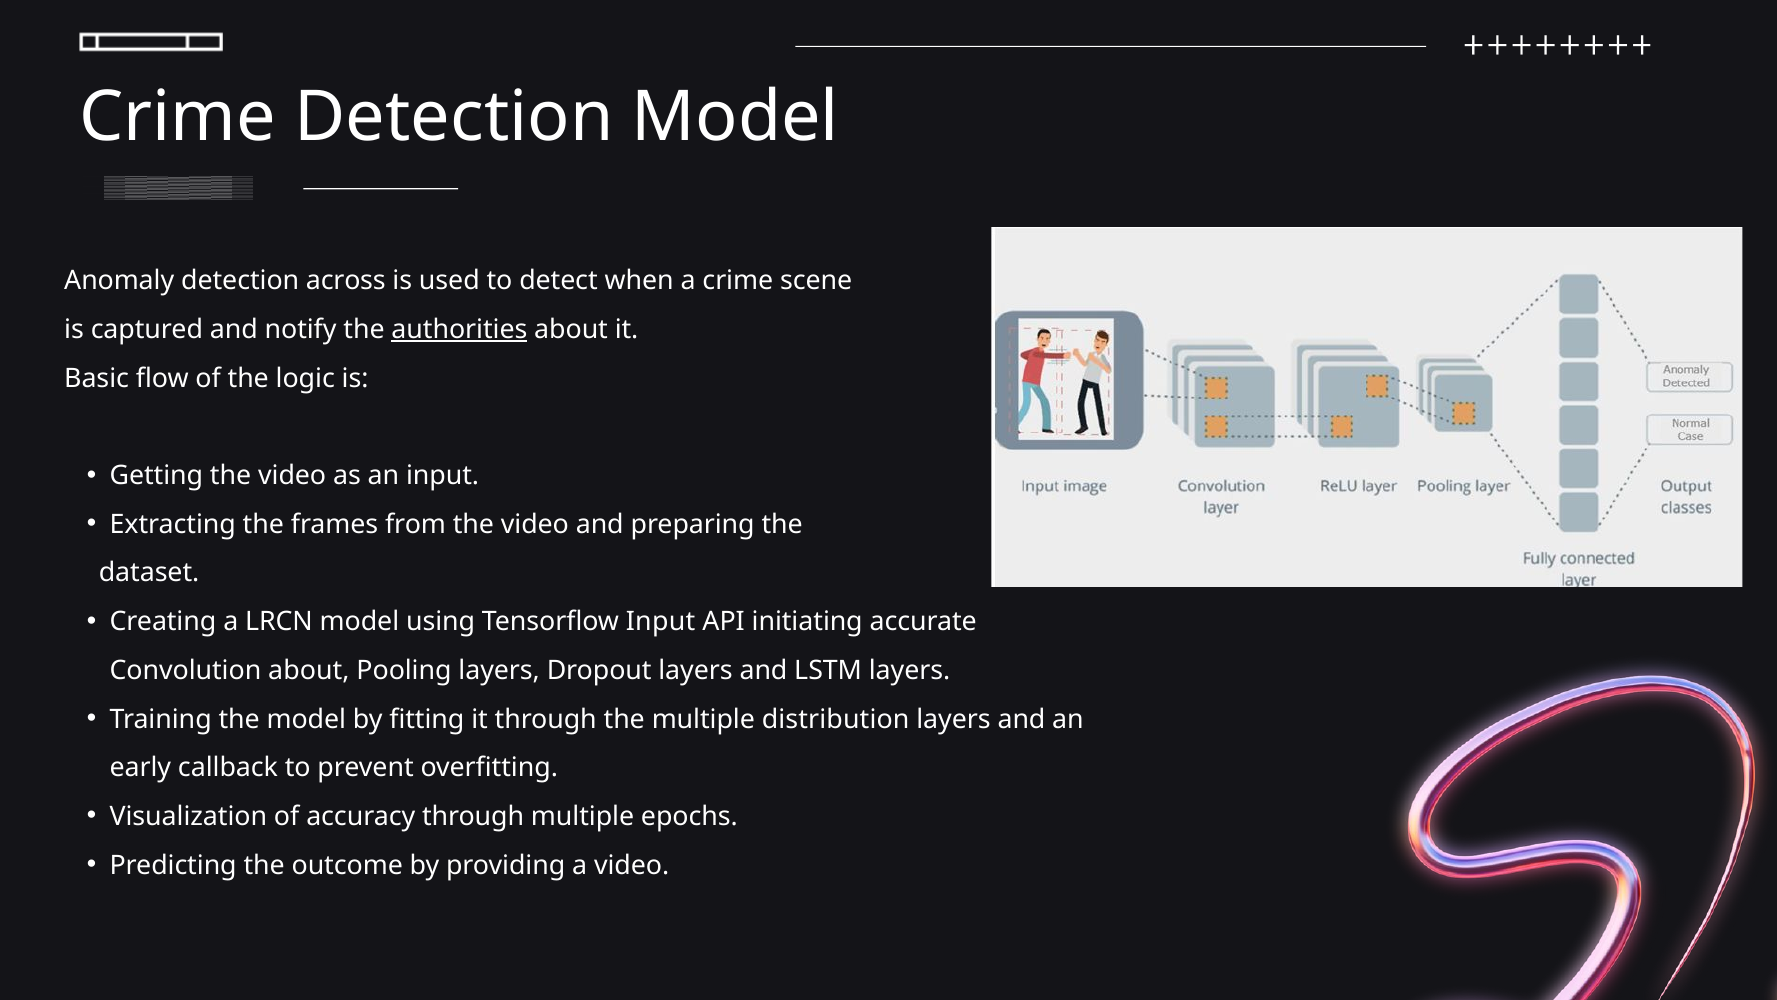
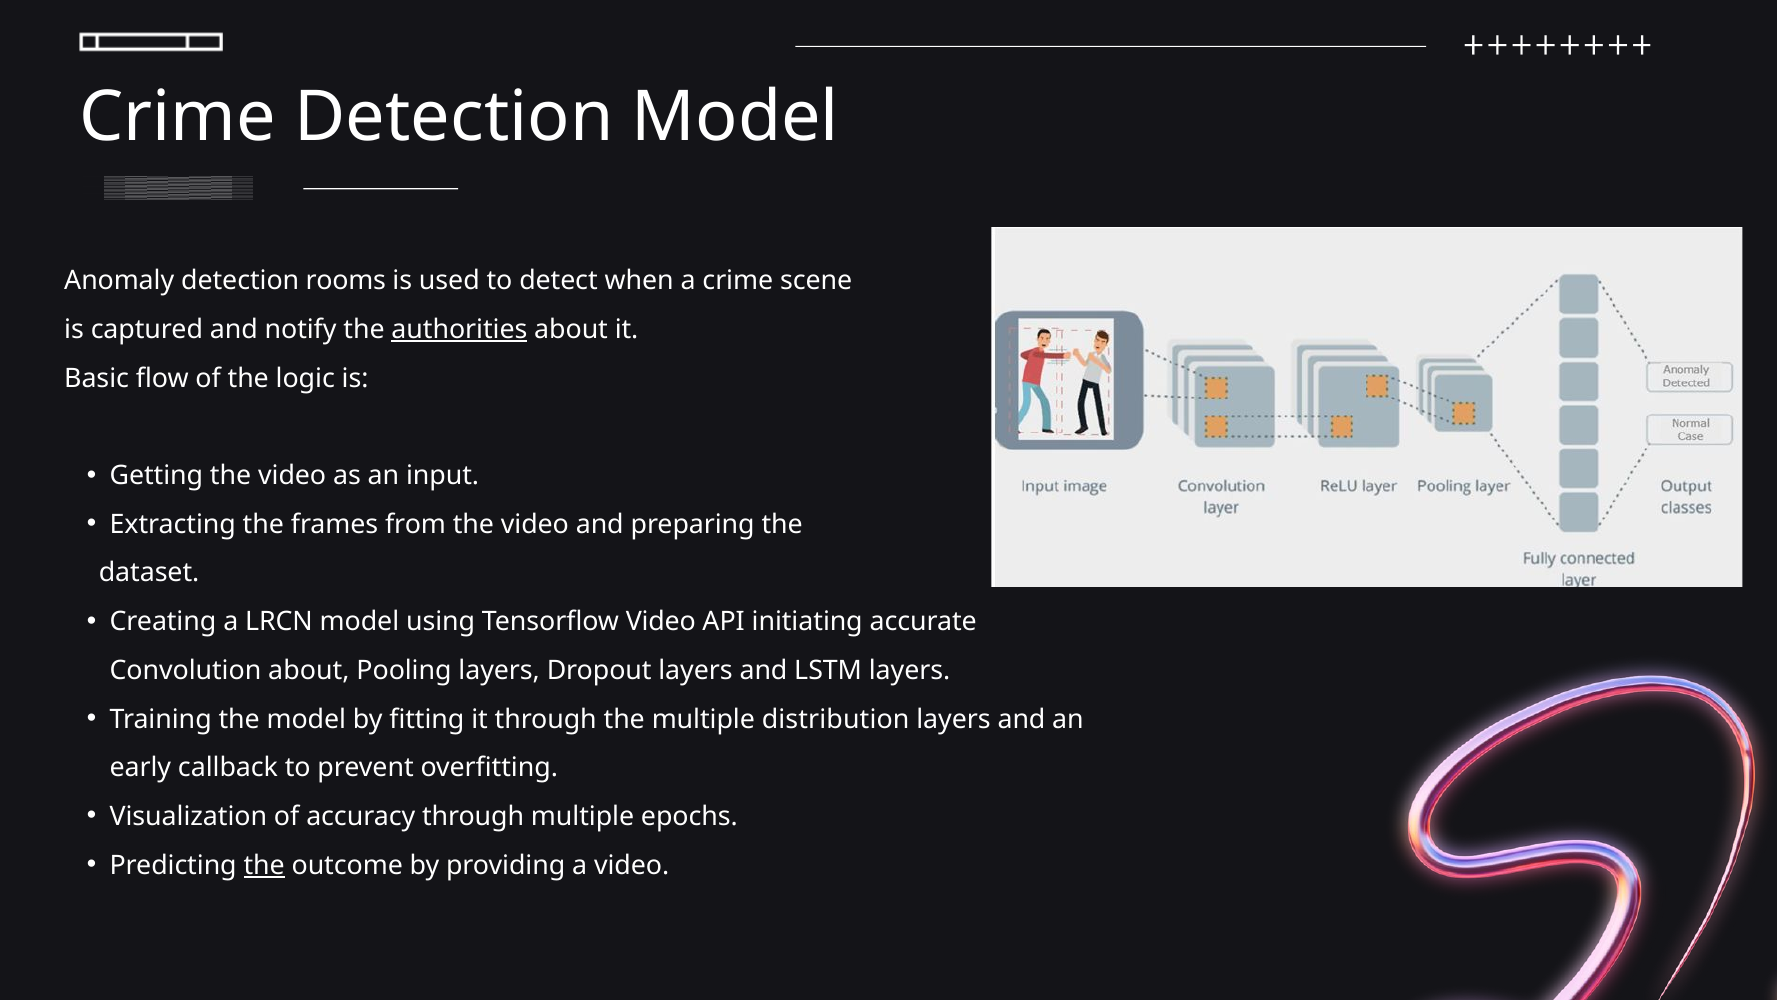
across: across -> rooms (346, 281)
Tensorflow Input: Input -> Video (661, 622)
the underline: none -> present (264, 865)
